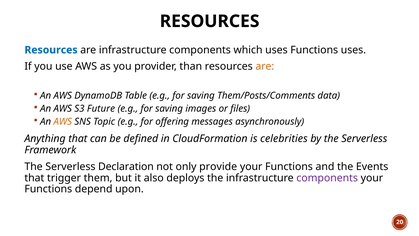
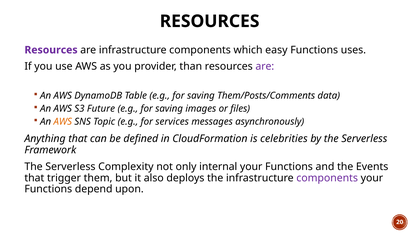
Resources colour: blue -> purple (51, 50)
which uses: uses -> easy (276, 50)
are colour: orange -> purple (265, 66)
offering: offering -> services (172, 122)
Declaration: Declaration -> Complexity (126, 166)
provide: provide -> internal (218, 166)
